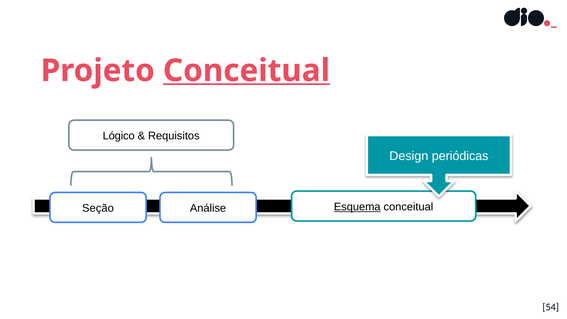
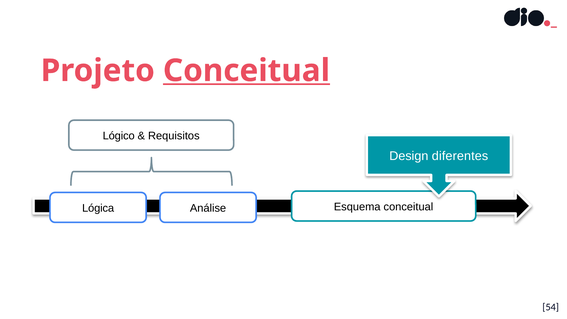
periódicas: periódicas -> diferentes (460, 156)
Esquema underline: present -> none (357, 207)
Seção: Seção -> Lógica (98, 208)
